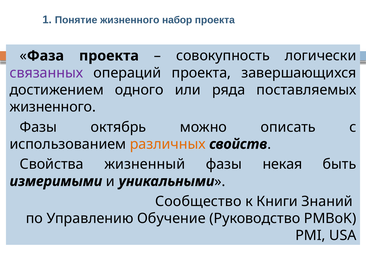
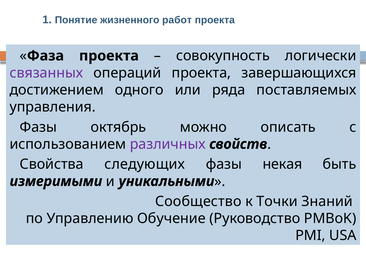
набор: набор -> работ (177, 20)
жизненного: жизненного -> управления (53, 107)
различных colour: orange -> purple (168, 144)
жизненный: жизненный -> следующих (145, 165)
Книги: Книги -> Точки (277, 202)
